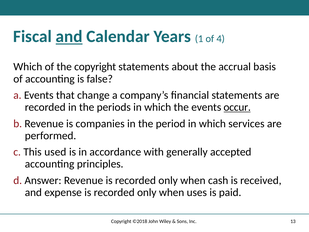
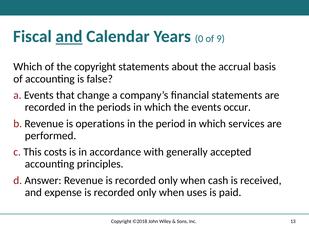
1: 1 -> 0 (199, 39)
4: 4 -> 9 (221, 39)
occur underline: present -> none (237, 107)
companies: companies -> operations (100, 123)
used: used -> costs (55, 152)
